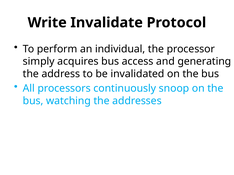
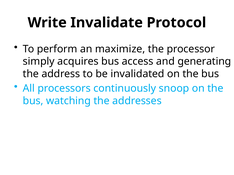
individual: individual -> maximize (120, 49)
